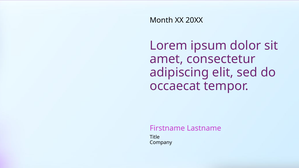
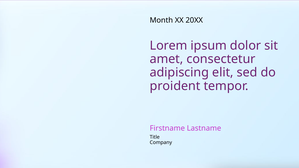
occaecat: occaecat -> proident (175, 86)
